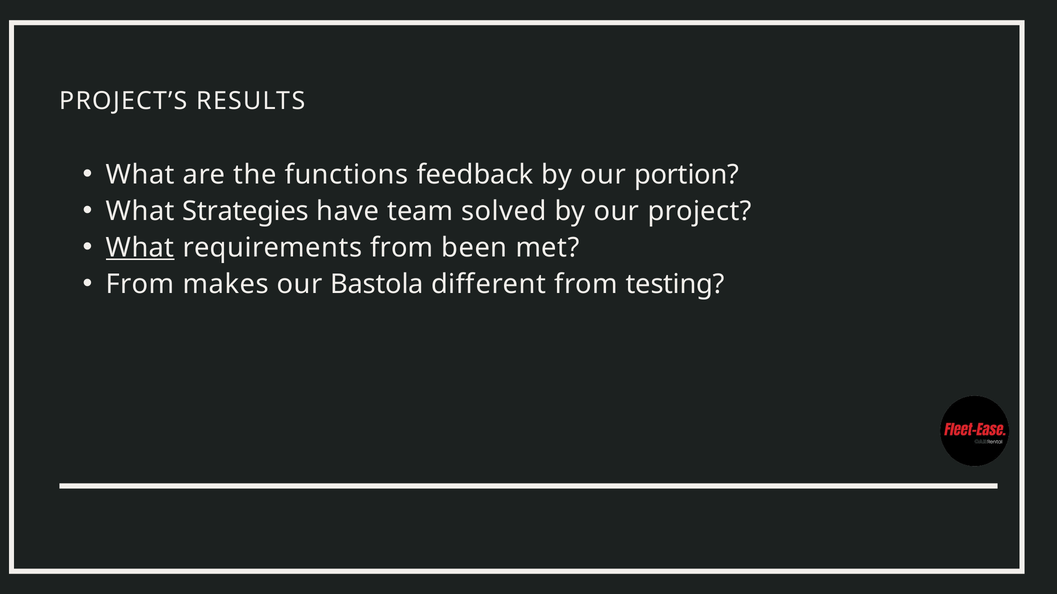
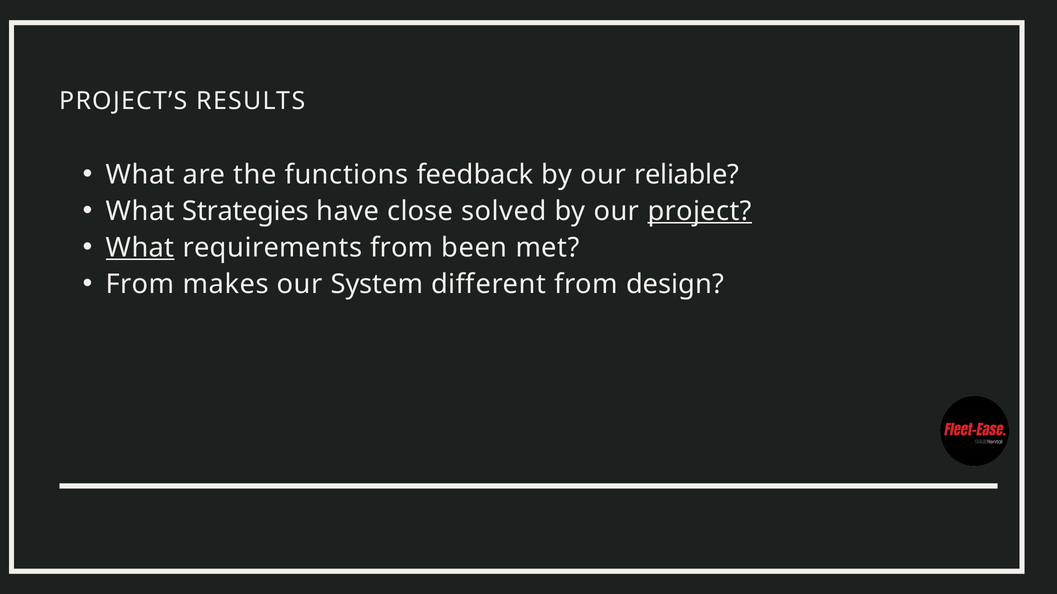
portion: portion -> reliable (687, 175)
team: team -> close (420, 211)
project underline: none -> present (700, 211)
Bastola: Bastola -> System (377, 284)
testing: testing -> design (675, 284)
